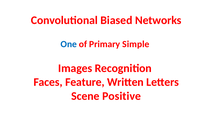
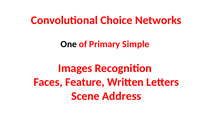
Biased: Biased -> Choice (116, 20)
One colour: blue -> black (69, 44)
Positive: Positive -> Address (122, 96)
